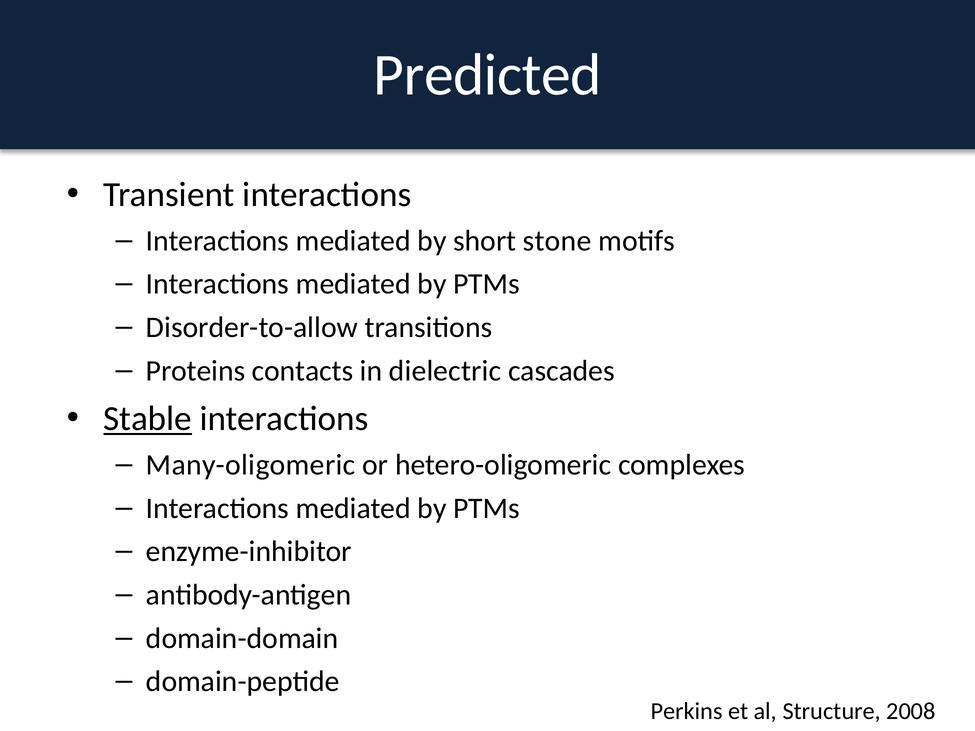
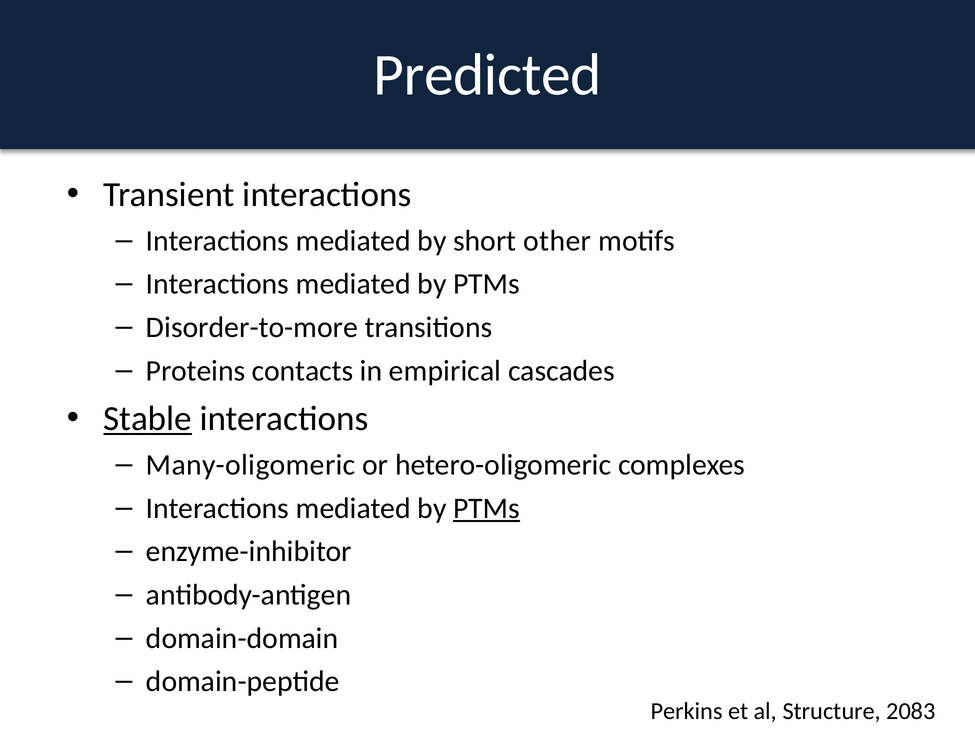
stone: stone -> other (557, 241)
Disorder-to-allow: Disorder-to-allow -> Disorder-to-more (252, 327)
dielectric: dielectric -> empirical (445, 371)
PTMs underline: none -> present (487, 508)
2008: 2008 -> 2083 (911, 711)
